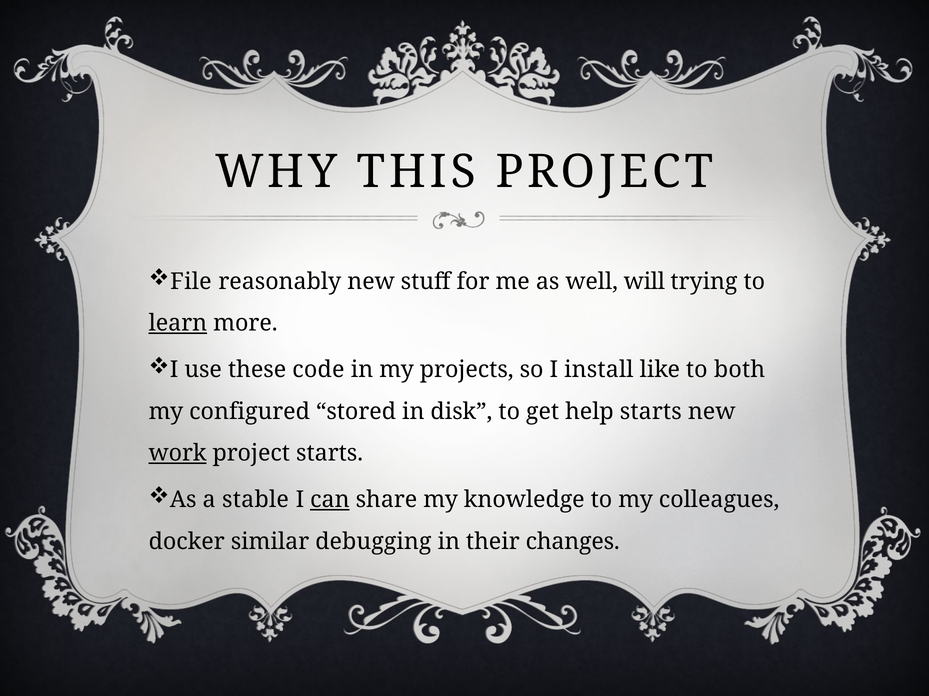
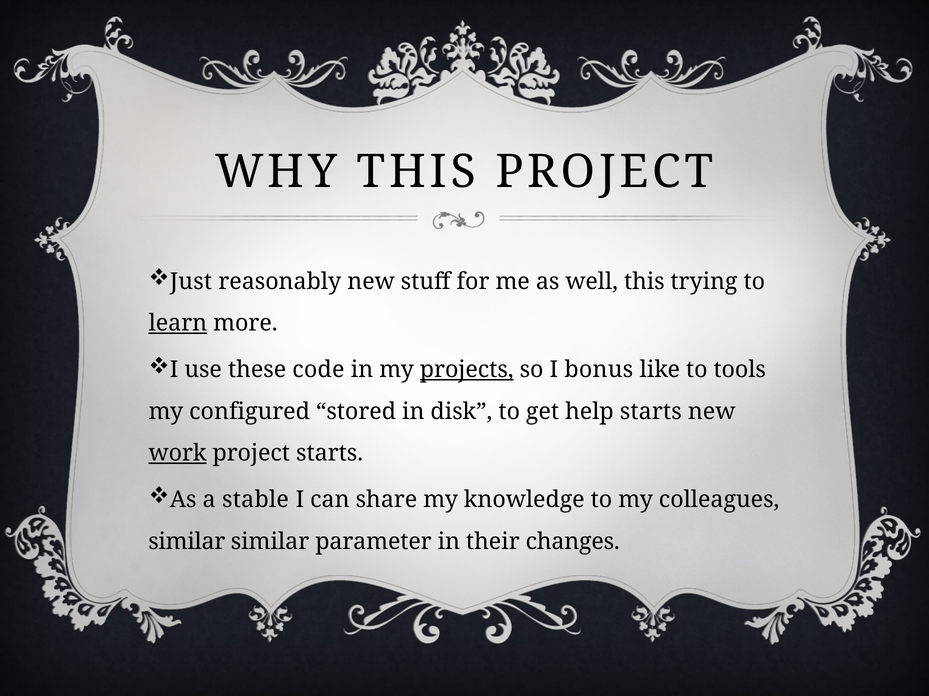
File: File -> Just (191, 282)
well will: will -> this (644, 282)
projects underline: none -> present (467, 370)
install: install -> bonus (599, 370)
both: both -> tools (740, 370)
can underline: present -> none (330, 500)
docker: docker -> similar (187, 542)
debugging: debugging -> parameter (373, 542)
